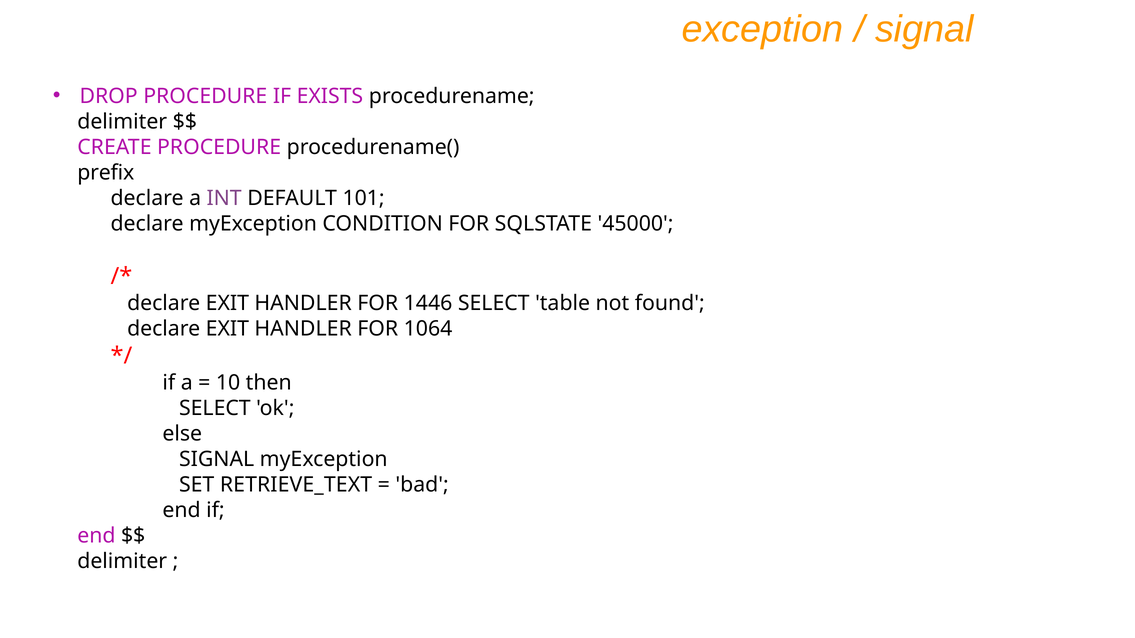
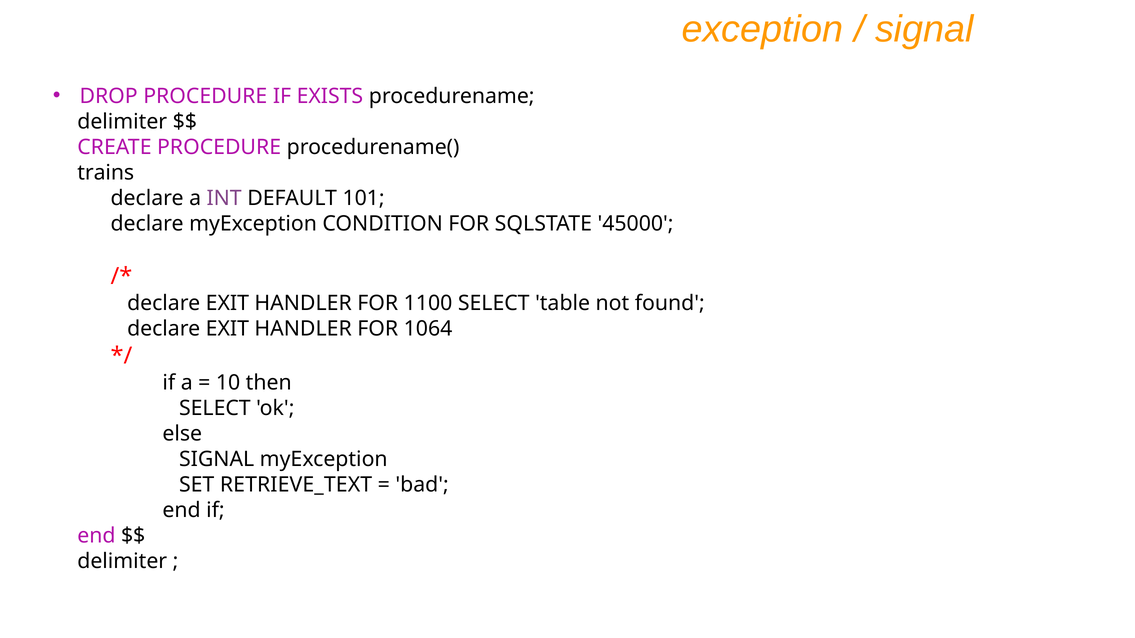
prefix: prefix -> trains (106, 173)
1446: 1446 -> 1100 (428, 303)
